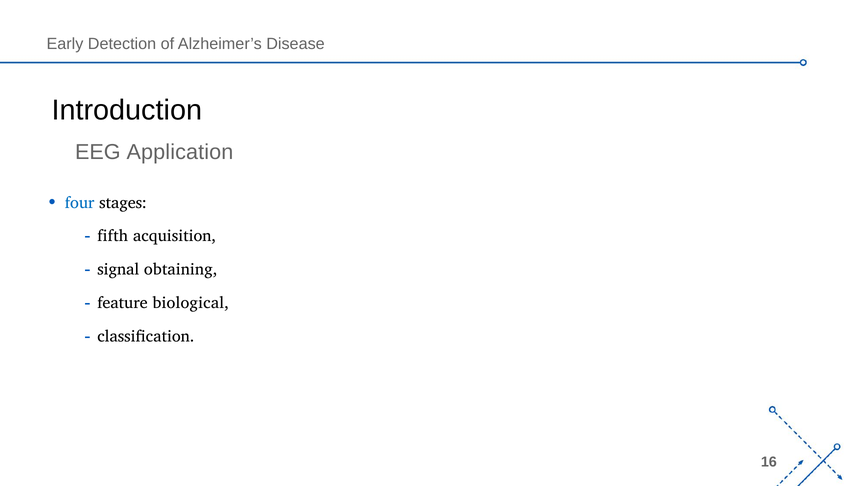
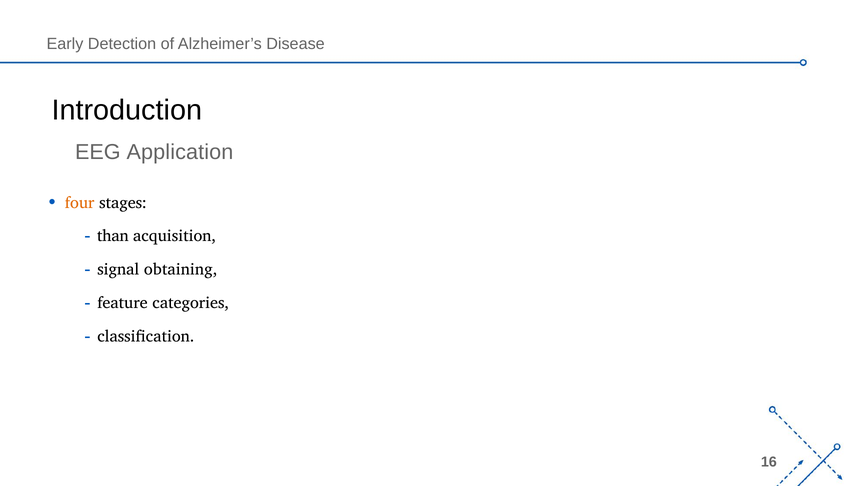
four colour: blue -> orange (80, 203)
fifth: fifth -> than (113, 236)
biological: biological -> categories (191, 303)
